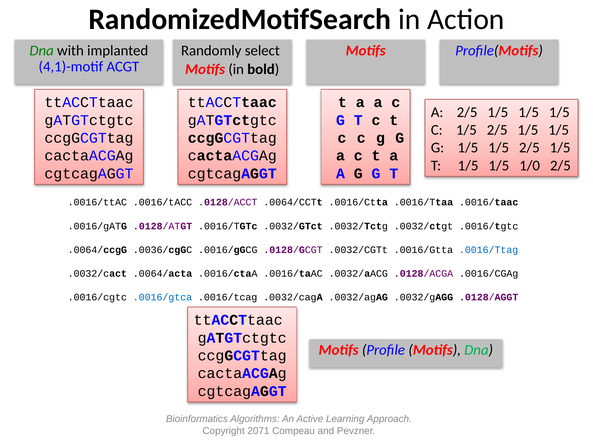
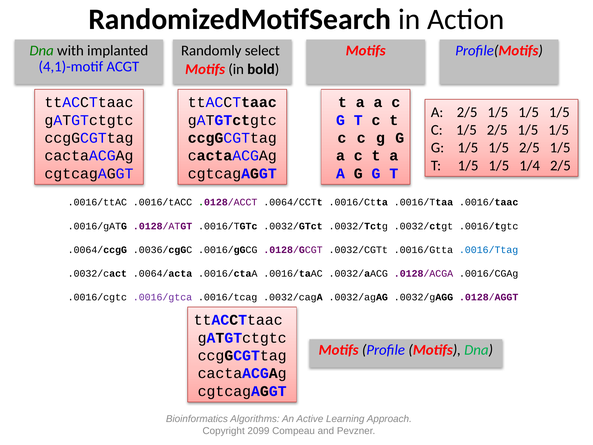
1/0: 1/0 -> 1/4 (530, 165)
.0016/gtca colour: blue -> purple (162, 297)
2071: 2071 -> 2099 (258, 431)
